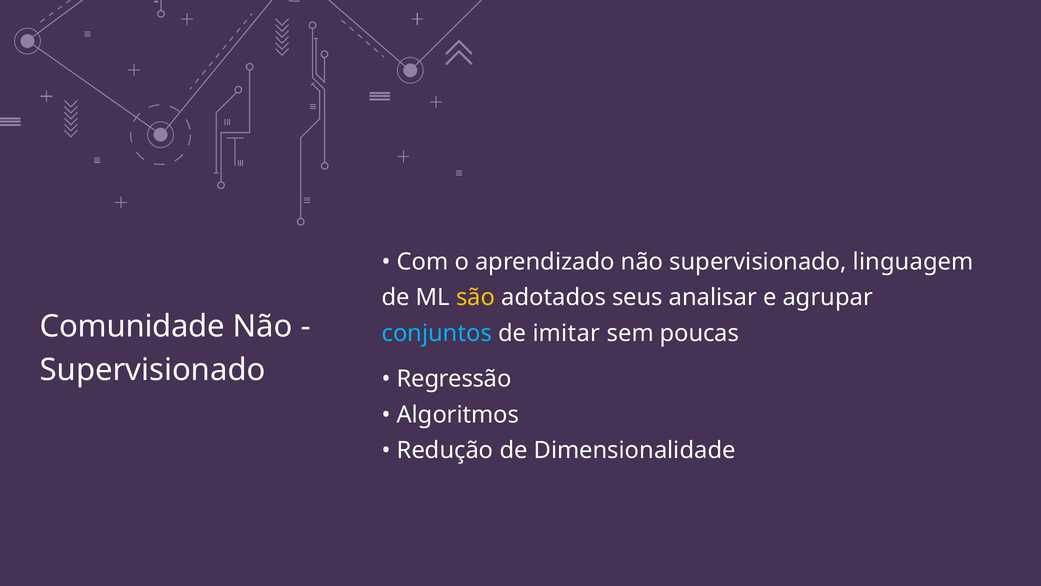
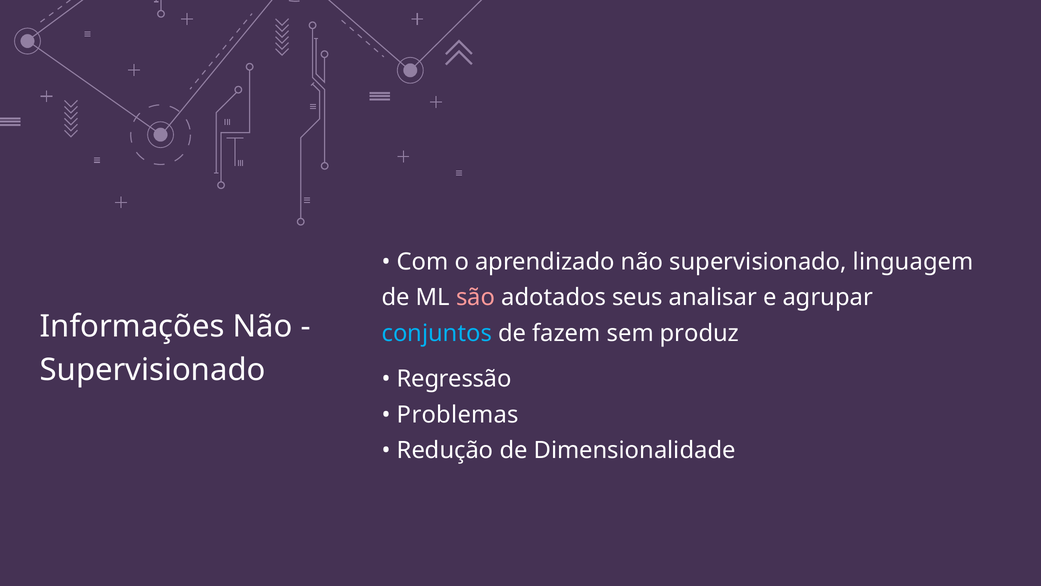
são colour: yellow -> pink (476, 297)
Comunidade: Comunidade -> Informações (132, 326)
imitar: imitar -> fazem (566, 333)
poucas: poucas -> produz (699, 333)
Algoritmos: Algoritmos -> Problemas (458, 414)
